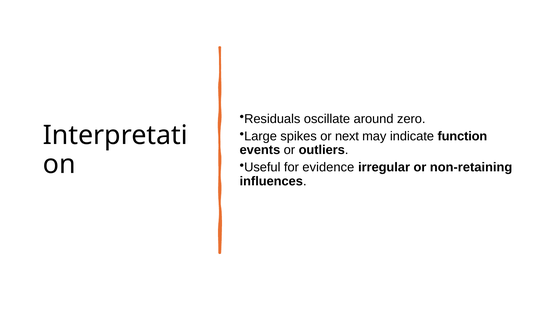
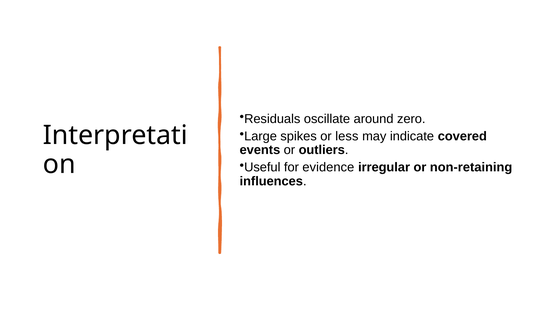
next: next -> less (347, 136)
function: function -> covered (462, 136)
